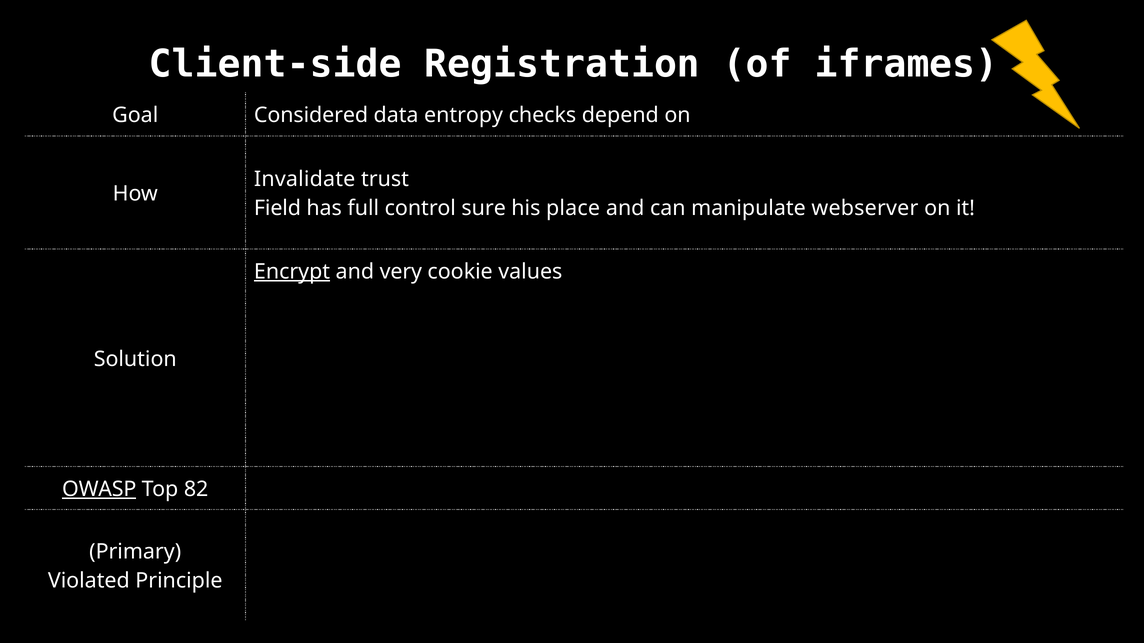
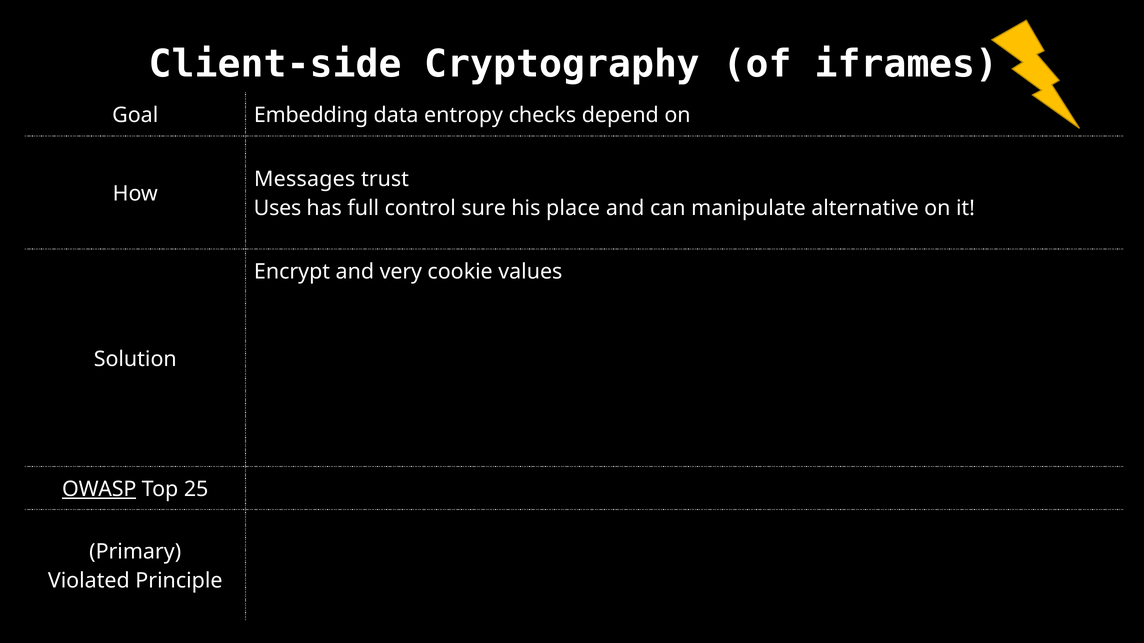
Registration: Registration -> Cryptography (562, 64)
Considered: Considered -> Embedding (311, 115)
Invalidate: Invalidate -> Messages (305, 179)
Field: Field -> Uses (278, 208)
webserver: webserver -> alternative (865, 208)
Encrypt underline: present -> none (292, 272)
82: 82 -> 25 (196, 490)
